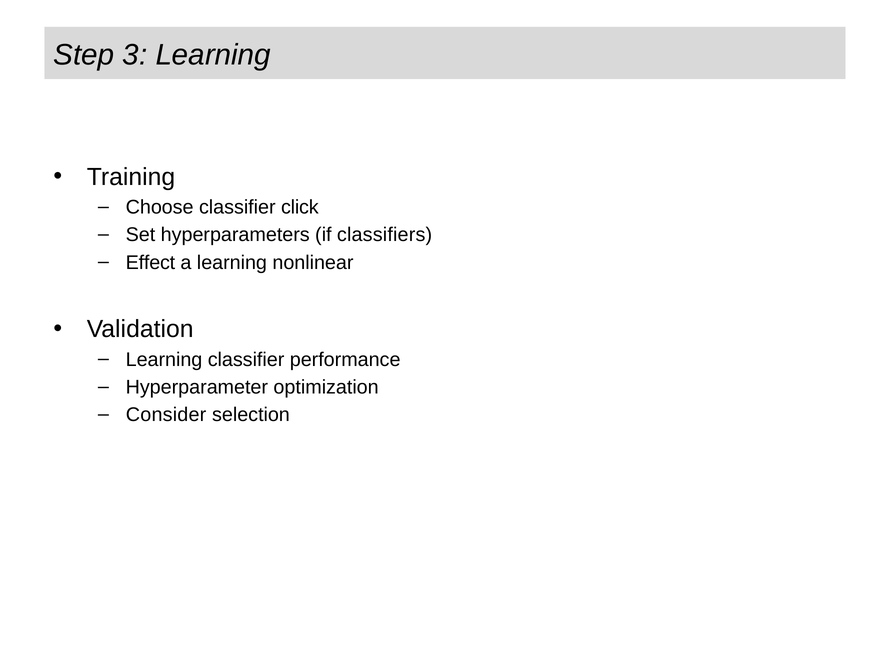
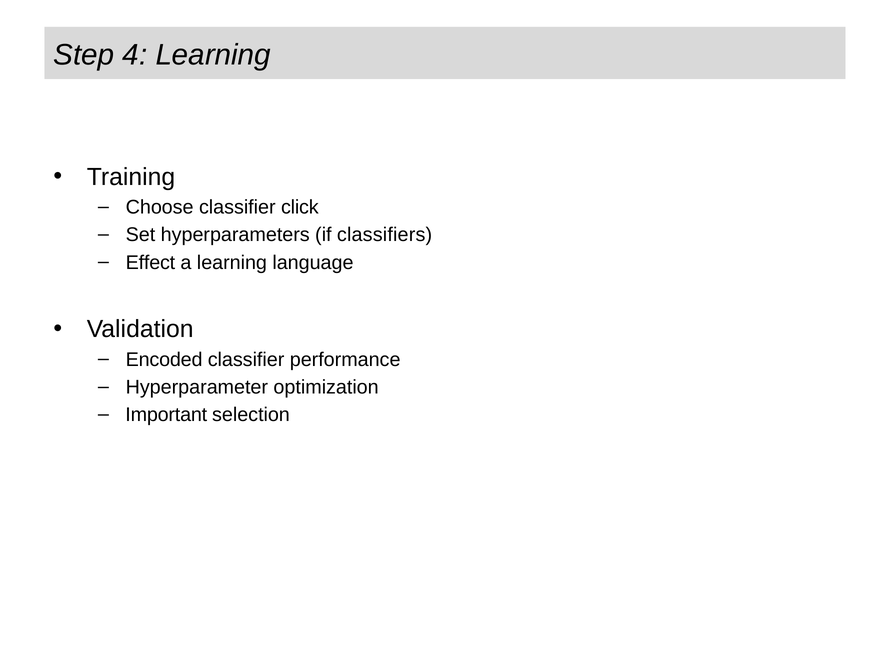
3: 3 -> 4 (135, 55)
nonlinear: nonlinear -> language (313, 262)
Learning: Learning -> Encoded (164, 359)
Consider: Consider -> Important (166, 415)
